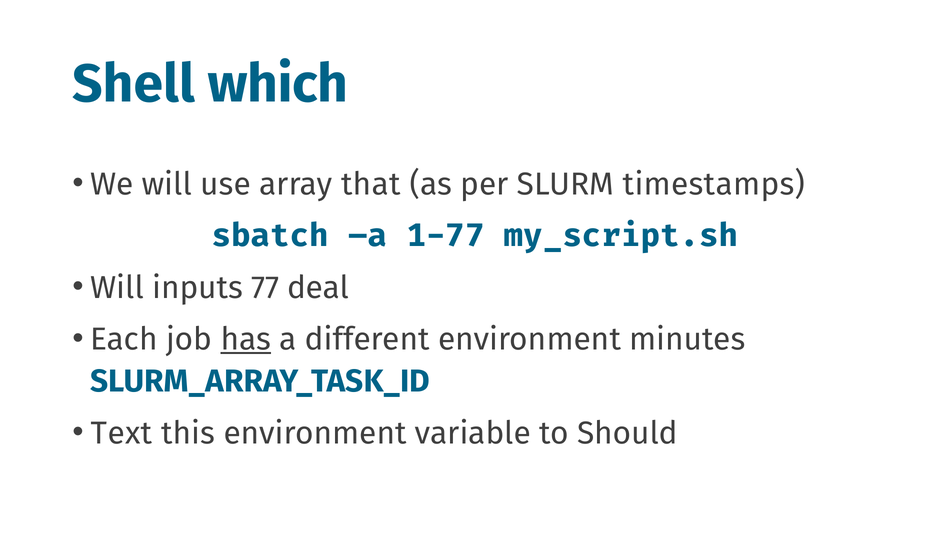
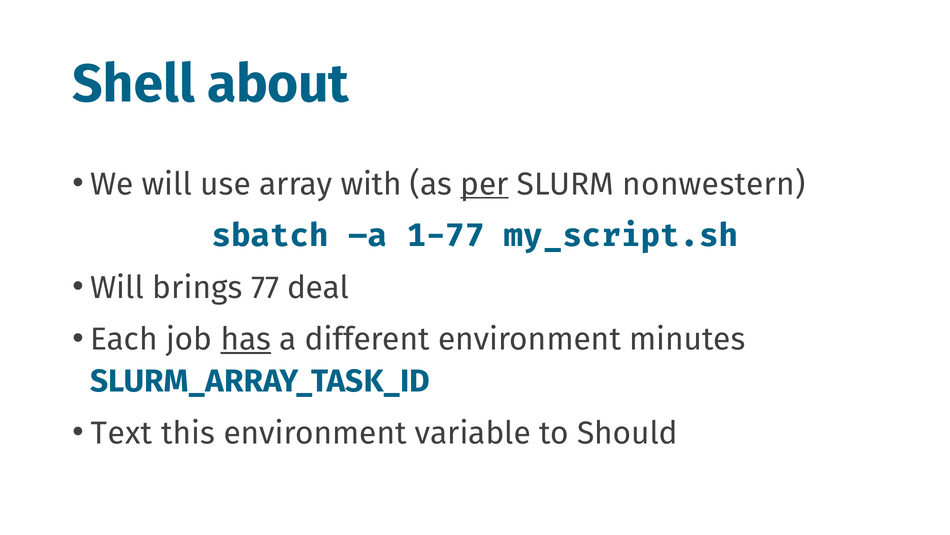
which: which -> about (278, 84)
that: that -> with (371, 184)
per underline: none -> present (484, 184)
timestamps: timestamps -> nonwestern (714, 184)
inputs: inputs -> brings (197, 287)
